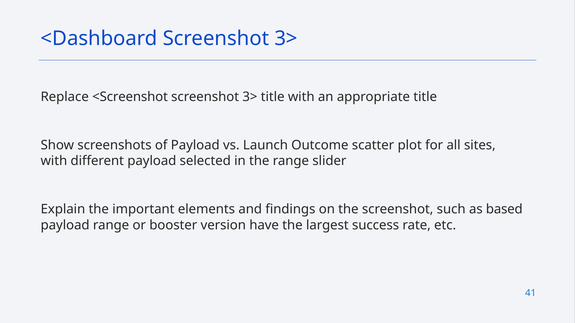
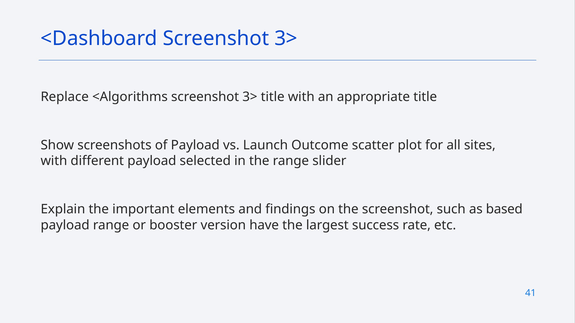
<Screenshot: <Screenshot -> <Algorithms (130, 97)
